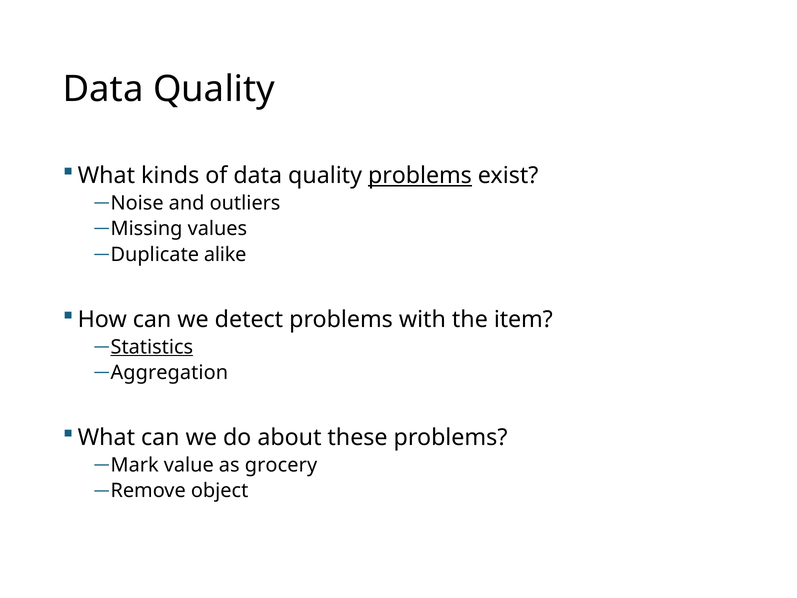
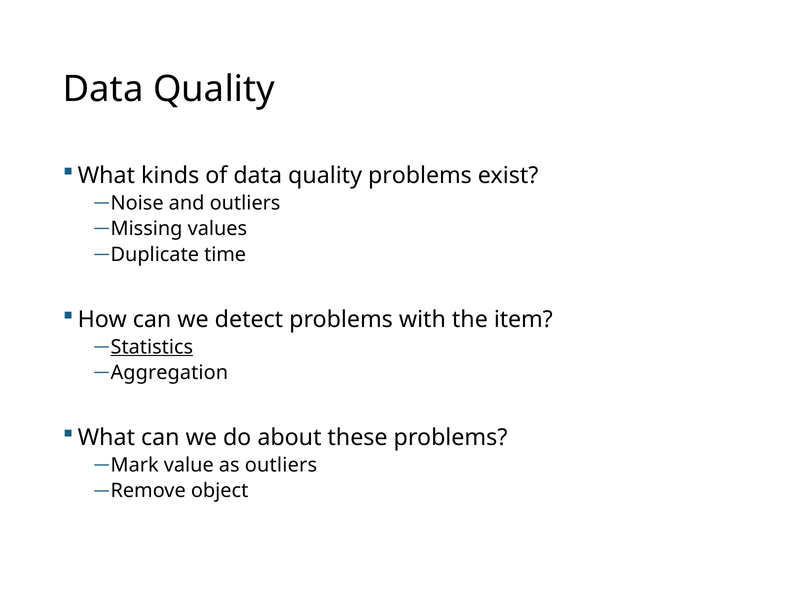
problems underline: present -> none (420, 176)
alike: alike -> time (225, 254)
as grocery: grocery -> outliers (281, 465)
